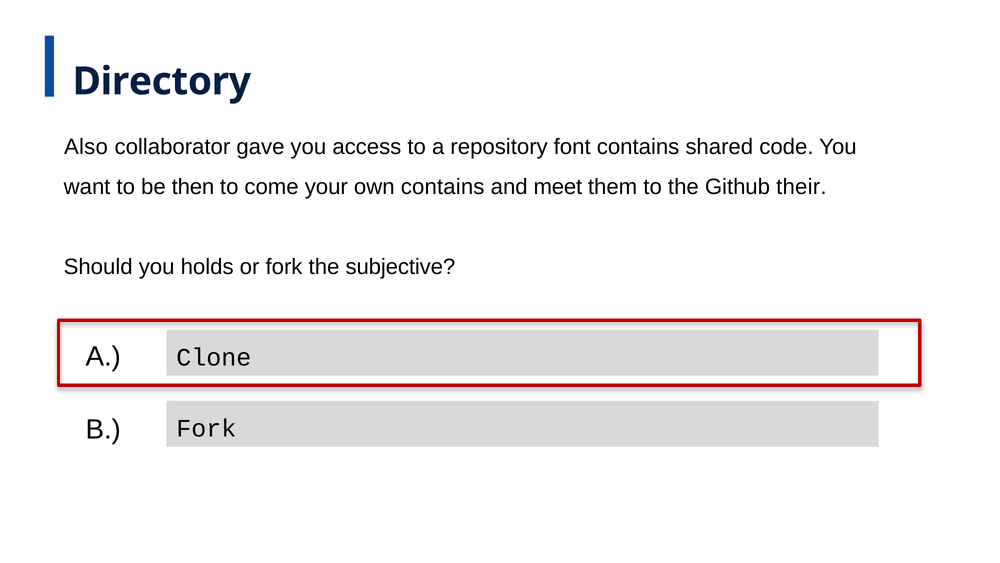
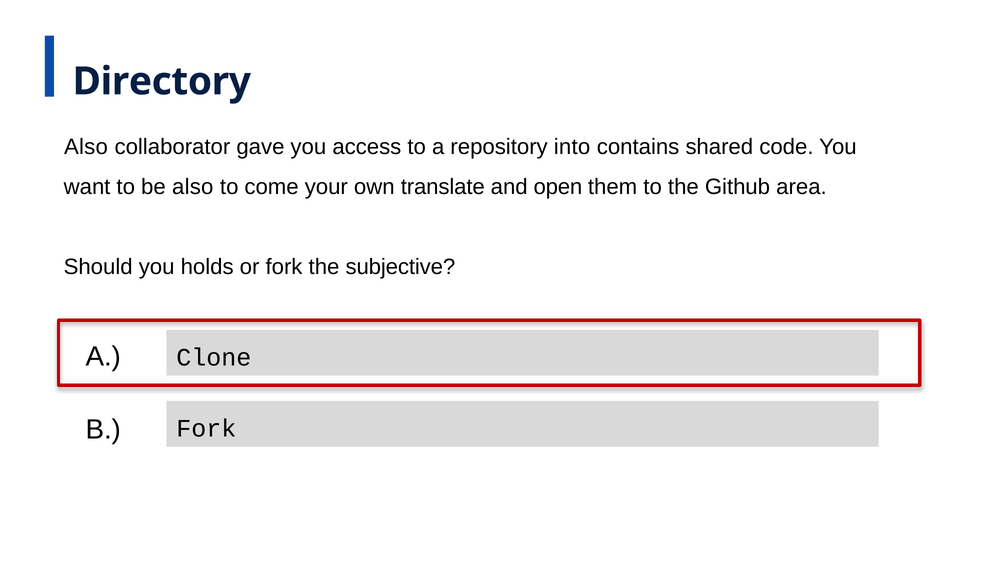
font: font -> into (572, 147)
be then: then -> also (193, 187)
own contains: contains -> translate (443, 187)
meet: meet -> open (558, 187)
their: their -> area (801, 187)
